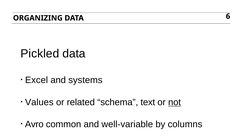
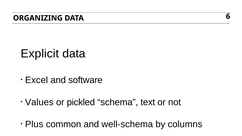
Pickled: Pickled -> Explicit (40, 53)
systems: systems -> software (85, 80)
related: related -> pickled (81, 102)
not underline: present -> none (175, 102)
Avro: Avro -> Plus (34, 124)
well-variable: well-variable -> well-schema (127, 124)
